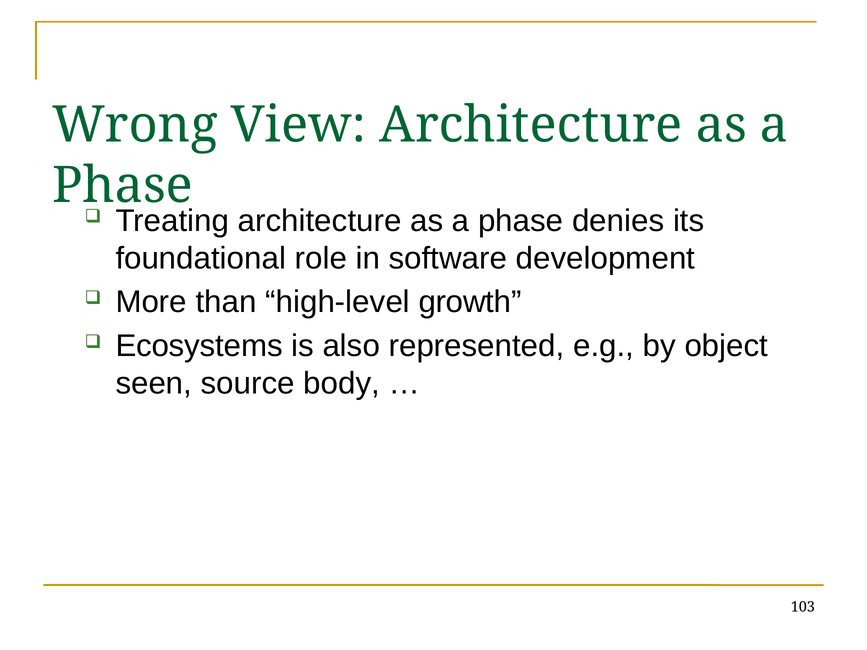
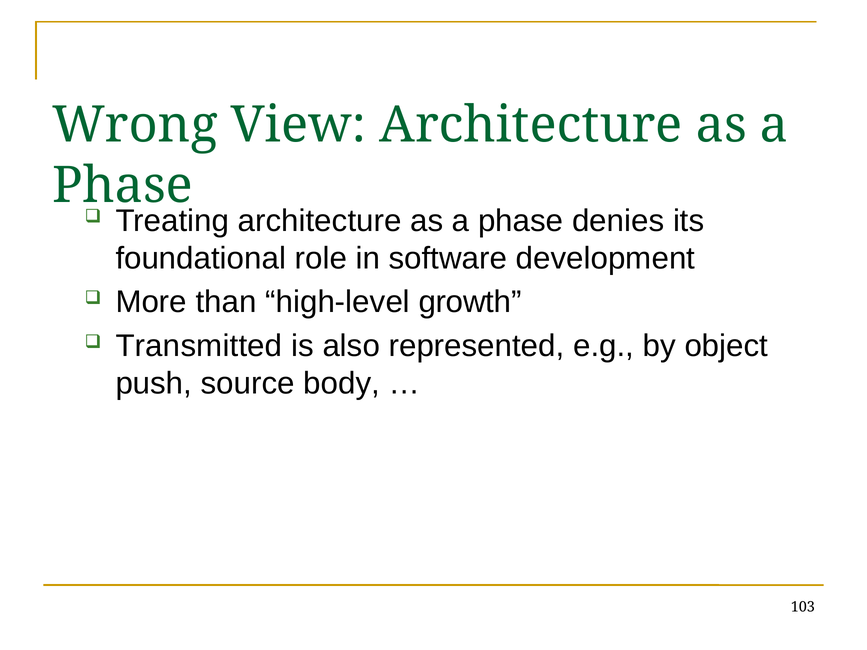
Ecosystems: Ecosystems -> Transmitted (199, 346)
seen: seen -> push (154, 384)
